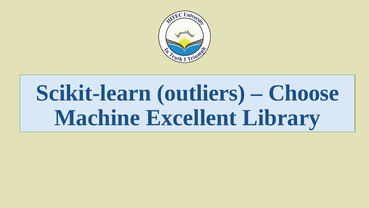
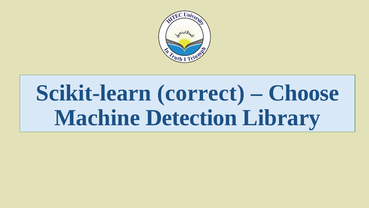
outliers: outliers -> correct (201, 93)
Excellent: Excellent -> Detection (191, 118)
